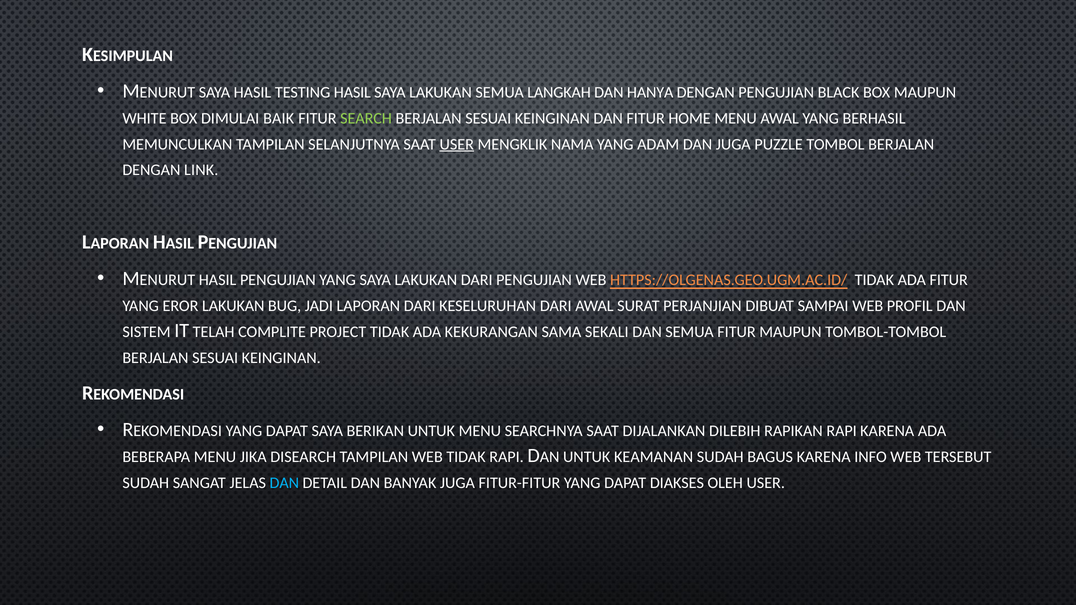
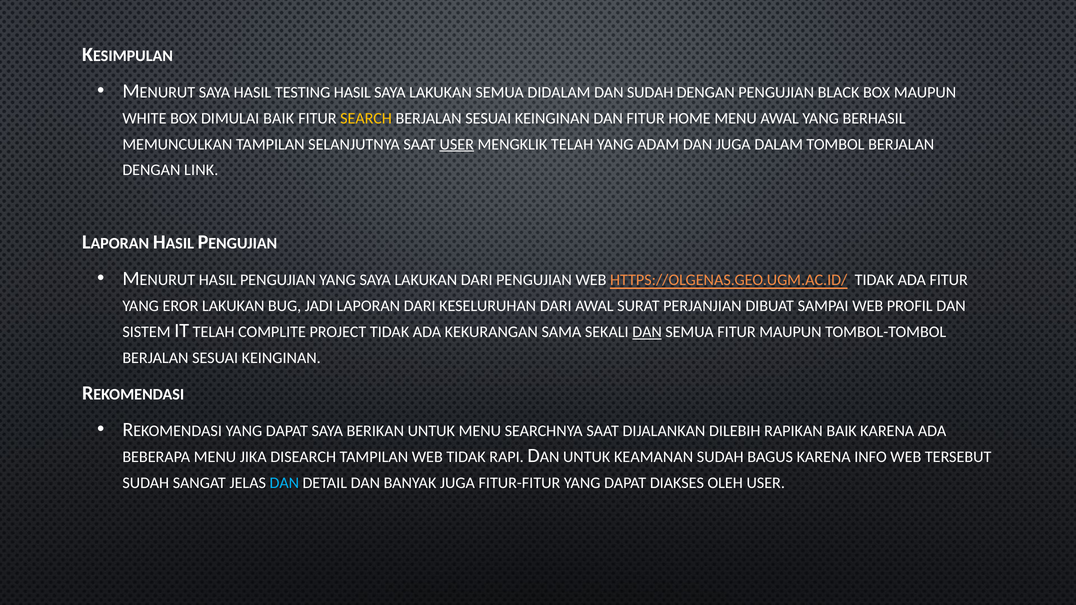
LANGKAH: LANGKAH -> DIDALAM (559, 93)
DAN HANYA: HANYA -> SUDAH (650, 93)
SEARCH colour: light green -> yellow (366, 118)
MENGKLIK NAMA: NAMA -> TELAH (572, 144)
PUZZLE: PUZZLE -> DALAM (779, 144)
DAN underline: none -> present (647, 332)
RAPIKAN RAPI: RAPI -> BAIK (842, 431)
